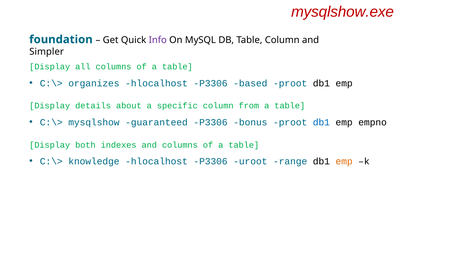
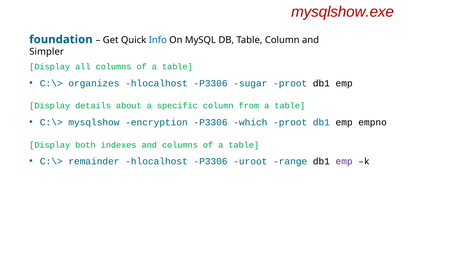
Info colour: purple -> blue (158, 40)
based: based -> sugar (250, 83)
guaranteed: guaranteed -> encryption (156, 122)
bonus: bonus -> which (250, 122)
knowledge: knowledge -> remainder (94, 162)
emp colour: orange -> purple (344, 162)
